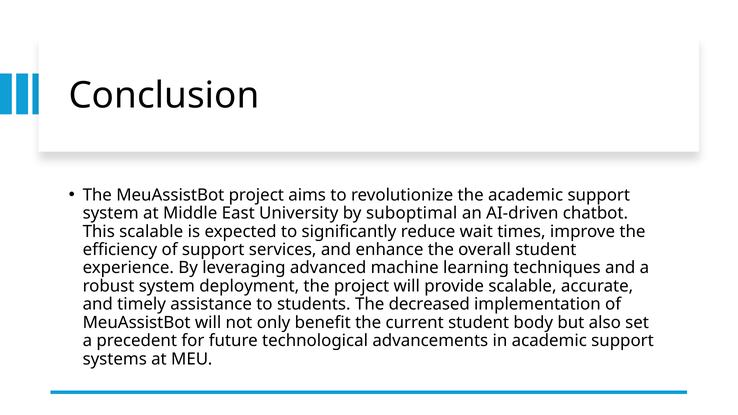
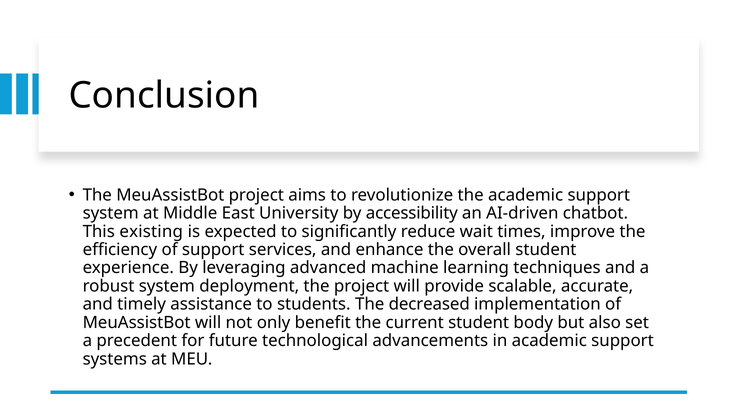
suboptimal: suboptimal -> accessibility (412, 213)
This scalable: scalable -> existing (151, 232)
